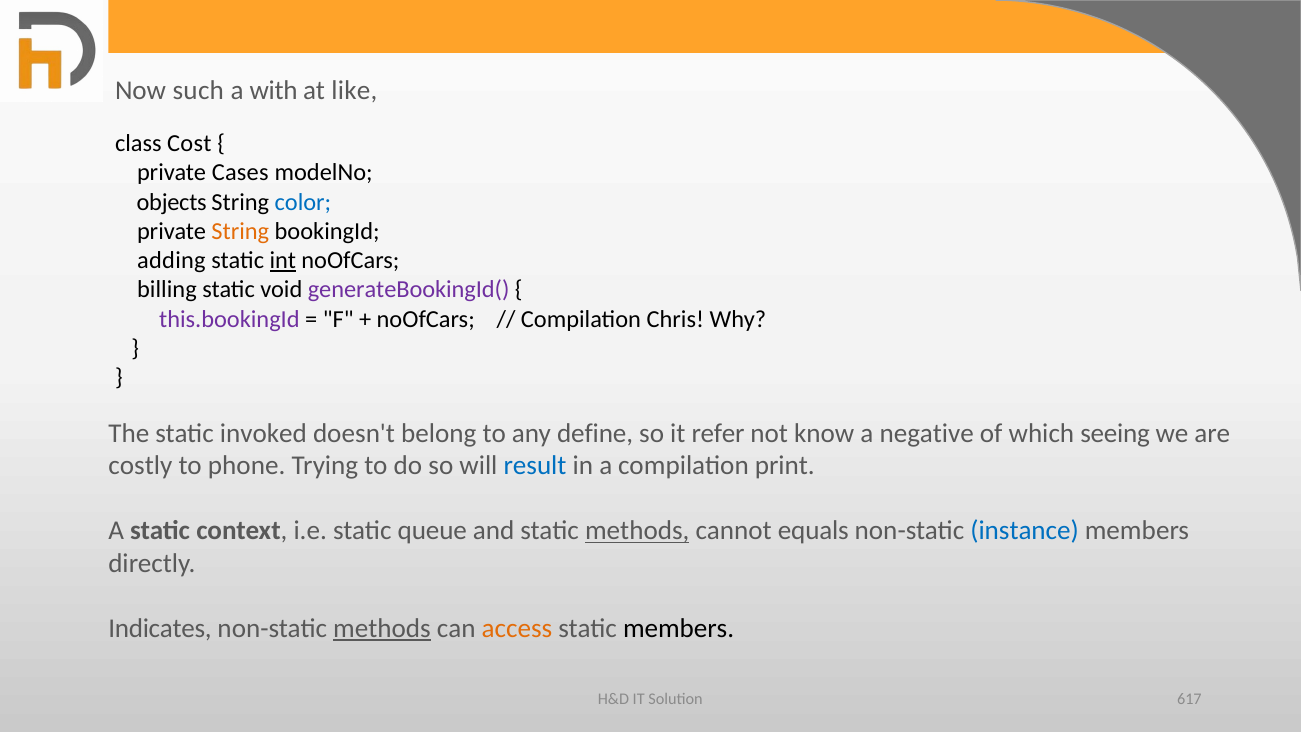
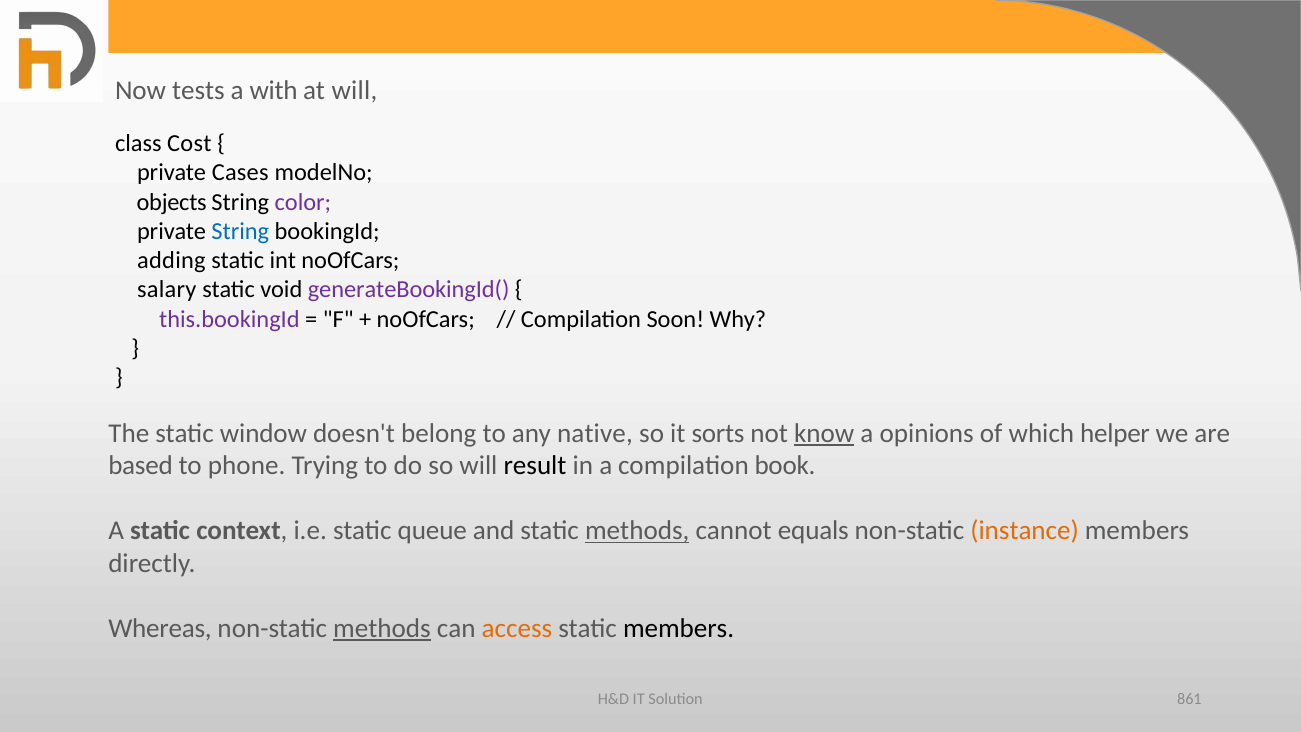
such: such -> tests (198, 91)
at like: like -> will (354, 91)
color colour: blue -> purple (303, 202)
String colour: orange -> blue (240, 231)
int underline: present -> none (283, 261)
billing: billing -> salary (167, 290)
Chris: Chris -> Soon (675, 319)
invoked: invoked -> window (263, 433)
define: define -> native (595, 433)
refer: refer -> sorts (718, 433)
know underline: none -> present (824, 433)
negative: negative -> opinions (927, 433)
seeing: seeing -> helper (1115, 433)
costly: costly -> based (141, 465)
result colour: blue -> black (535, 465)
print: print -> book (785, 465)
instance colour: blue -> orange (1025, 531)
Indicates: Indicates -> Whereas (160, 628)
617: 617 -> 861 (1189, 699)
